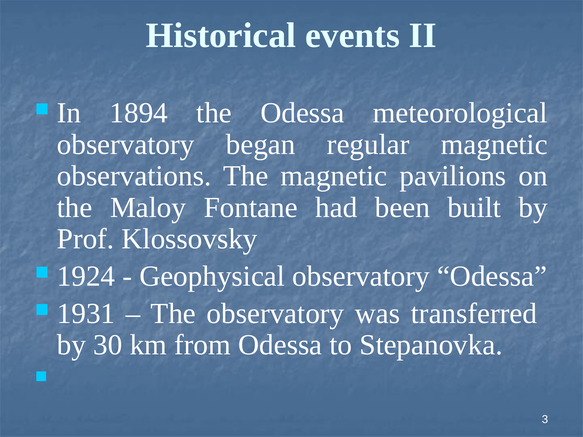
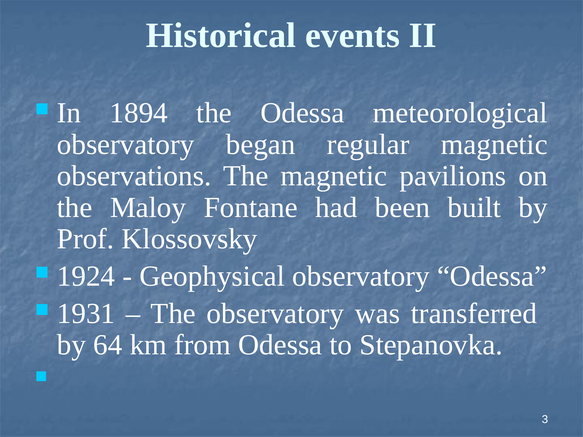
30: 30 -> 64 (108, 345)
